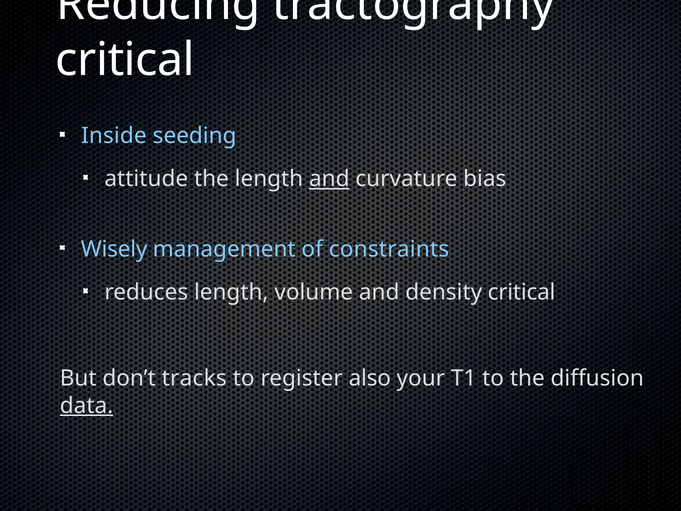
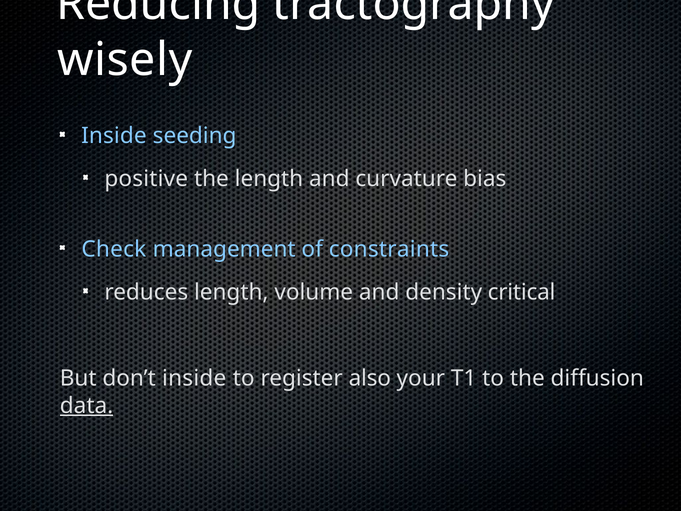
critical: critical -> wisely (125, 60)
attitude: attitude -> positive (146, 179)
and underline: present -> none (329, 179)
Wisely: Wisely -> Check (114, 249)
don’t tracks: tracks -> inside (194, 378)
